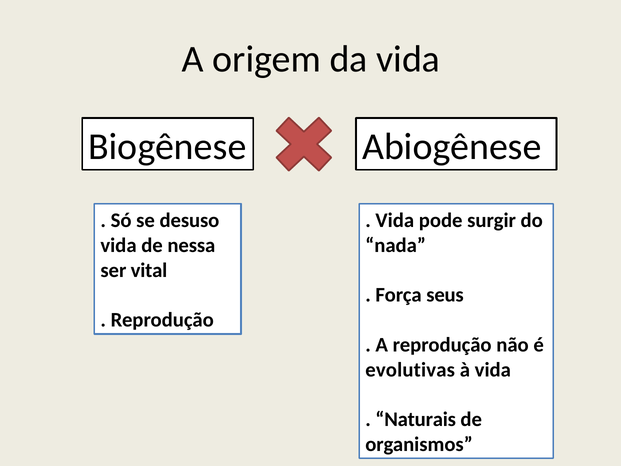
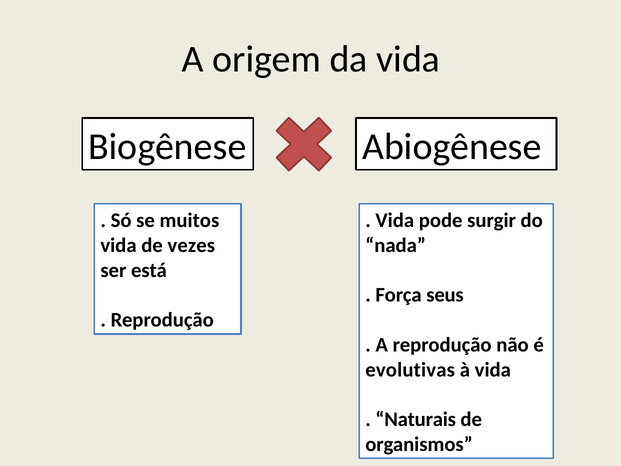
desuso: desuso -> muitos (189, 220)
nessa: nessa -> vezes (191, 245)
vital: vital -> está (149, 270)
